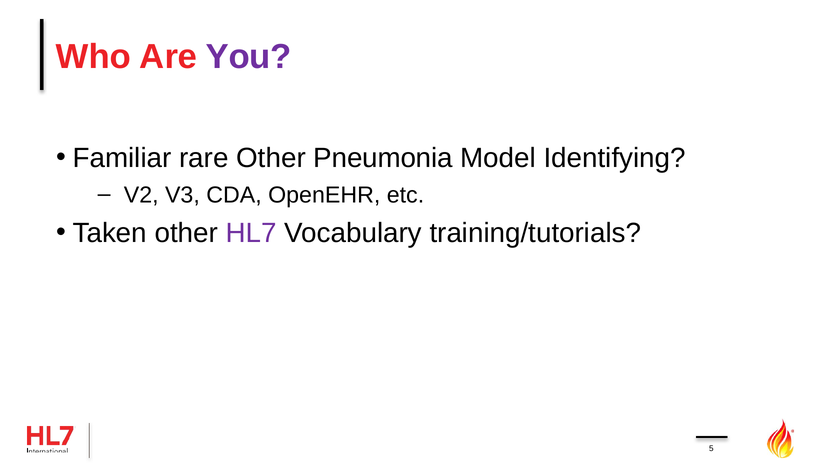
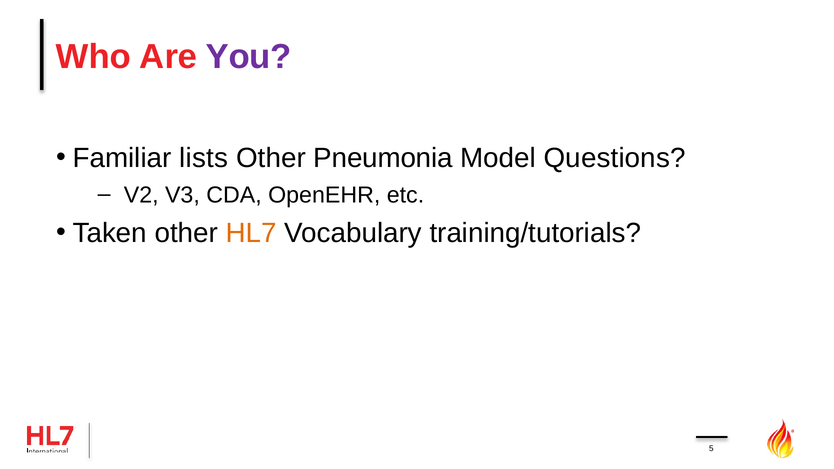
rare: rare -> lists (204, 158)
Identifying: Identifying -> Questions (615, 158)
HL7 colour: purple -> orange (251, 233)
